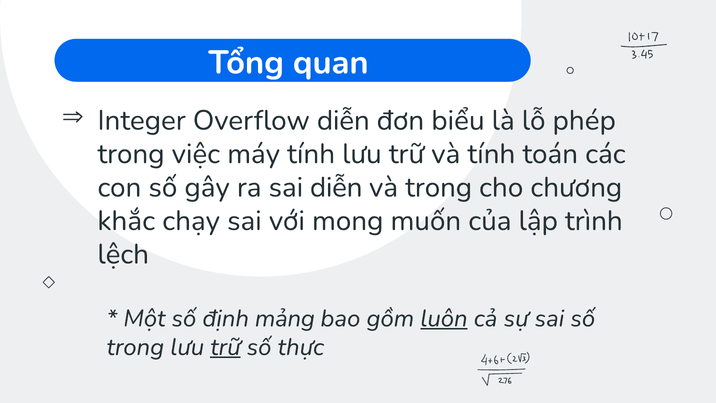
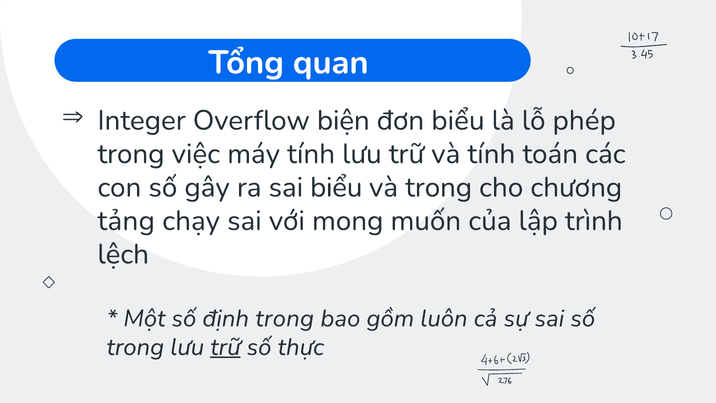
Overflow diễn: diễn -> biện (343, 120)
sai diễn: diễn -> biểu (336, 187)
khắc: khắc -> tảng (126, 221)
định mảng: mảng -> trong (285, 318)
luôn underline: present -> none (444, 318)
